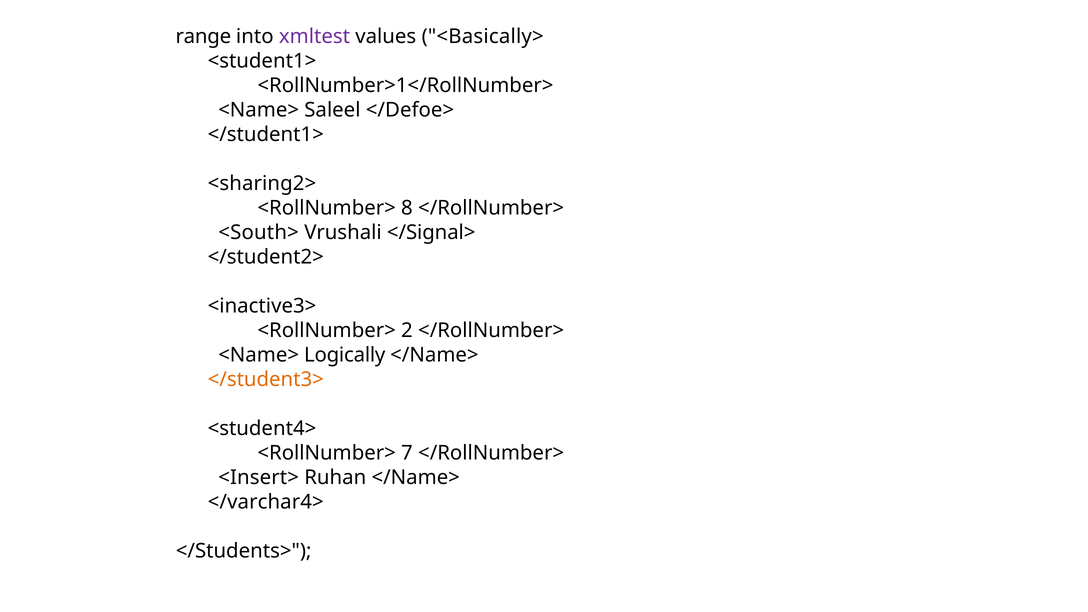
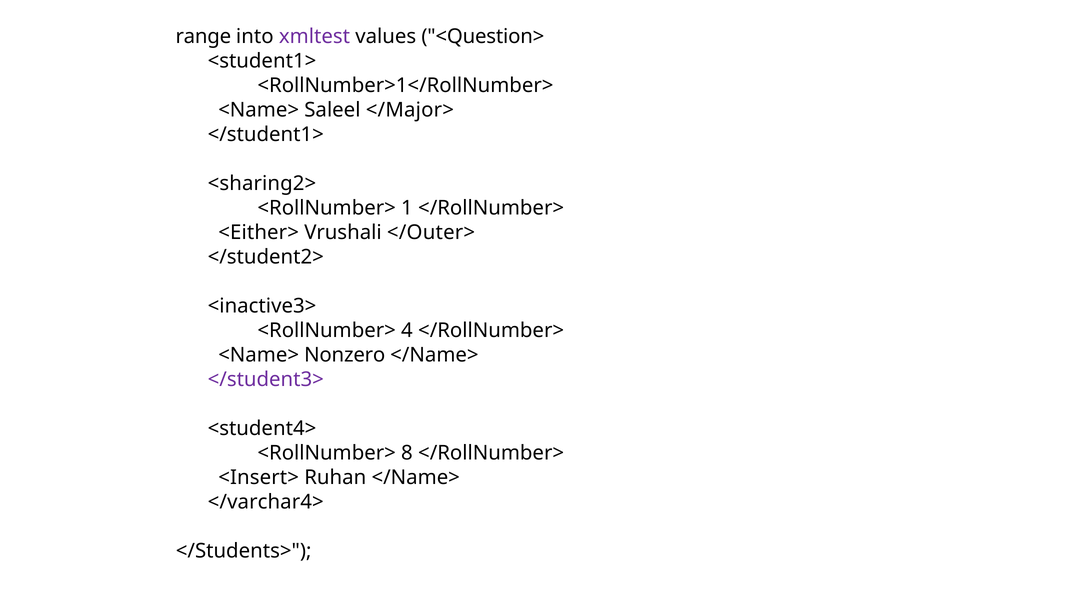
<Basically>: <Basically> -> <Question> (483, 37)
</Defoe>: </Defoe> -> </Major> (410, 110)
8: 8 -> 1 (407, 208)
<South>: <South> -> <Either> (259, 233)
</Signal>: </Signal> -> </Outer> (431, 233)
2: 2 -> 4 (407, 331)
Logically: Logically -> Nonzero (345, 355)
</student3> colour: orange -> purple (266, 379)
7: 7 -> 8 (407, 453)
